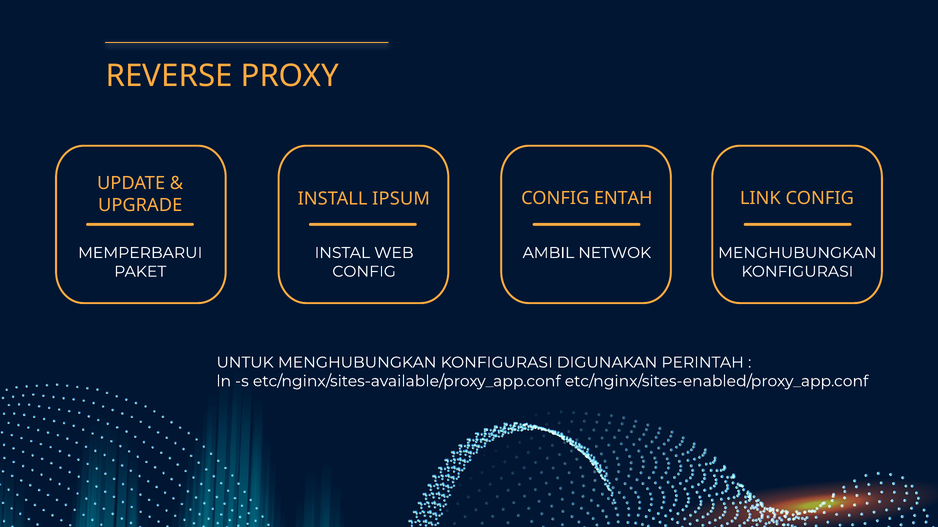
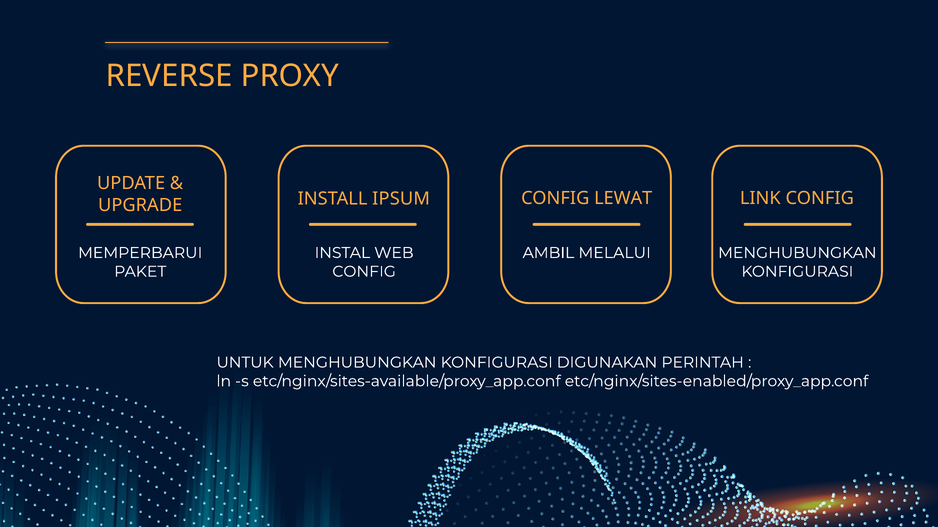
ENTAH: ENTAH -> LEWAT (623, 199)
NETWOK: NETWOK -> MELALUI (615, 253)
